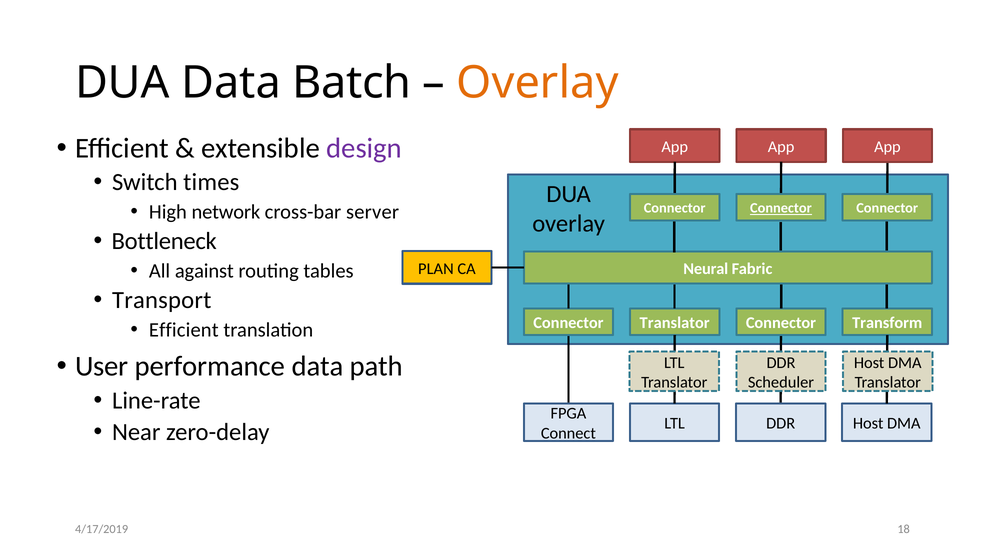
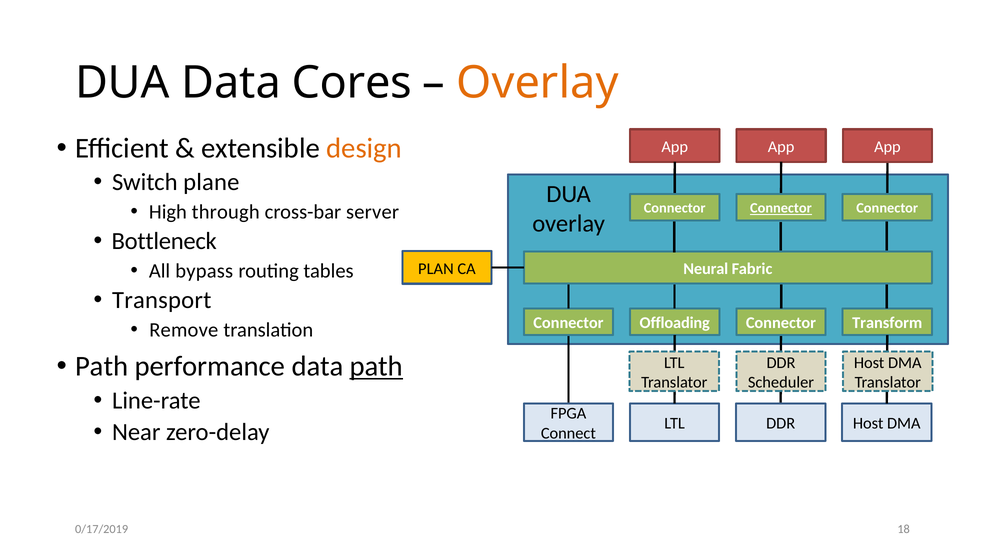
Batch: Batch -> Cores (352, 83)
design colour: purple -> orange (364, 148)
times: times -> plane (211, 182)
network: network -> through (226, 212)
against: against -> bypass (204, 271)
Connector Translator: Translator -> Offloading (675, 323)
Efficient: Efficient -> Remove (184, 330)
User: User -> Path (102, 367)
path underline: none -> present (376, 367)
4/17/2019: 4/17/2019 -> 0/17/2019 (102, 529)
